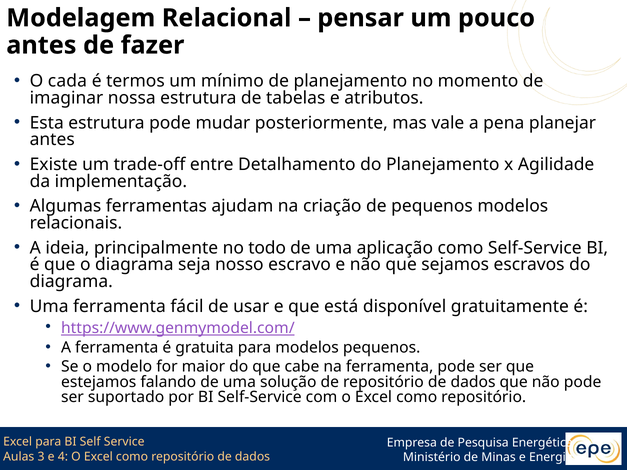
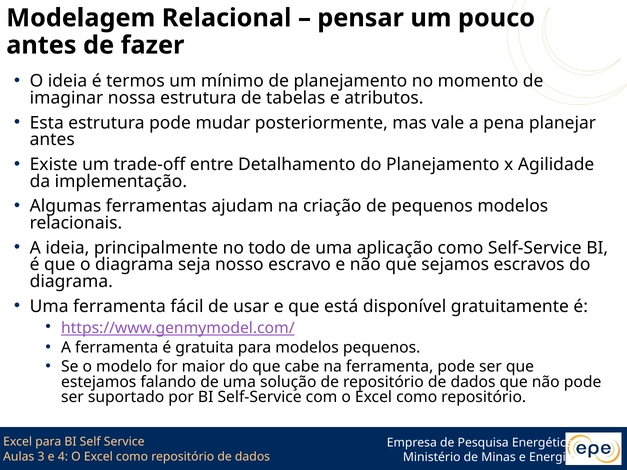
O cada: cada -> ideia (68, 81)
